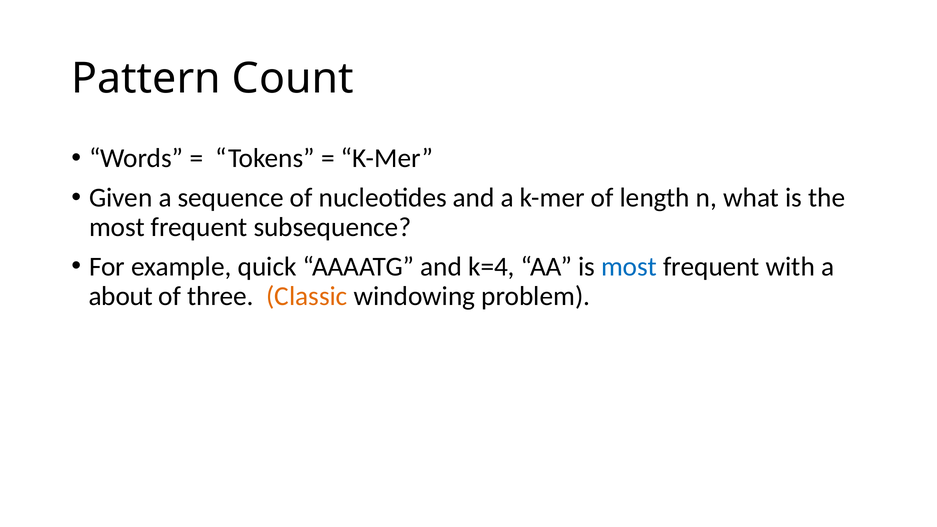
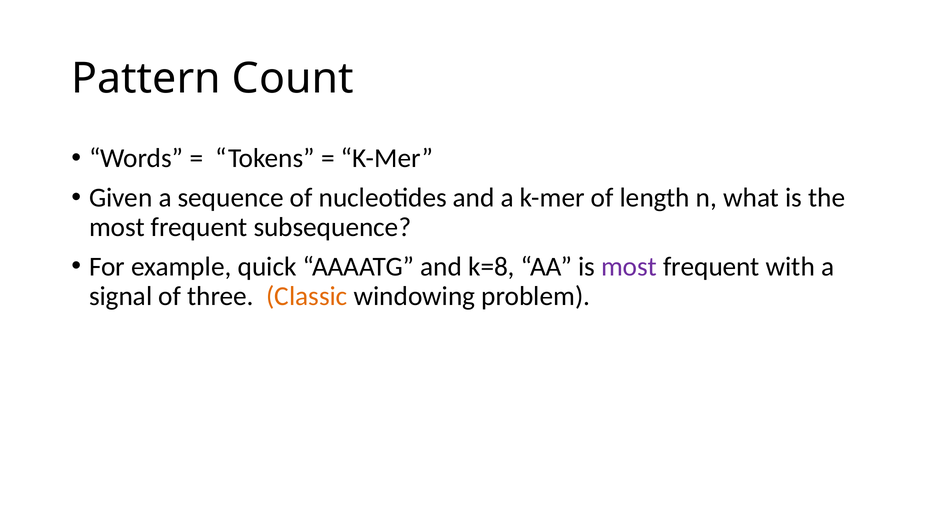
k=4: k=4 -> k=8 (491, 267)
most colour: blue -> purple (629, 267)
about: about -> signal (121, 296)
